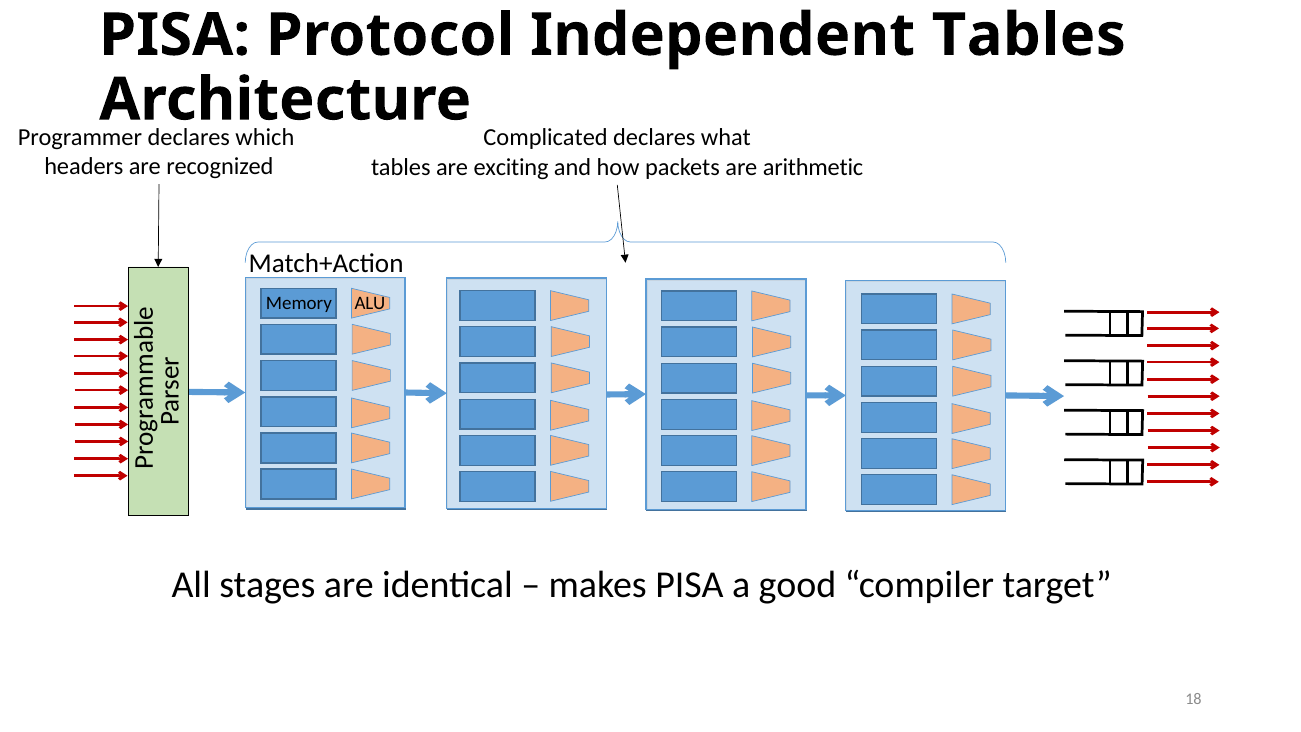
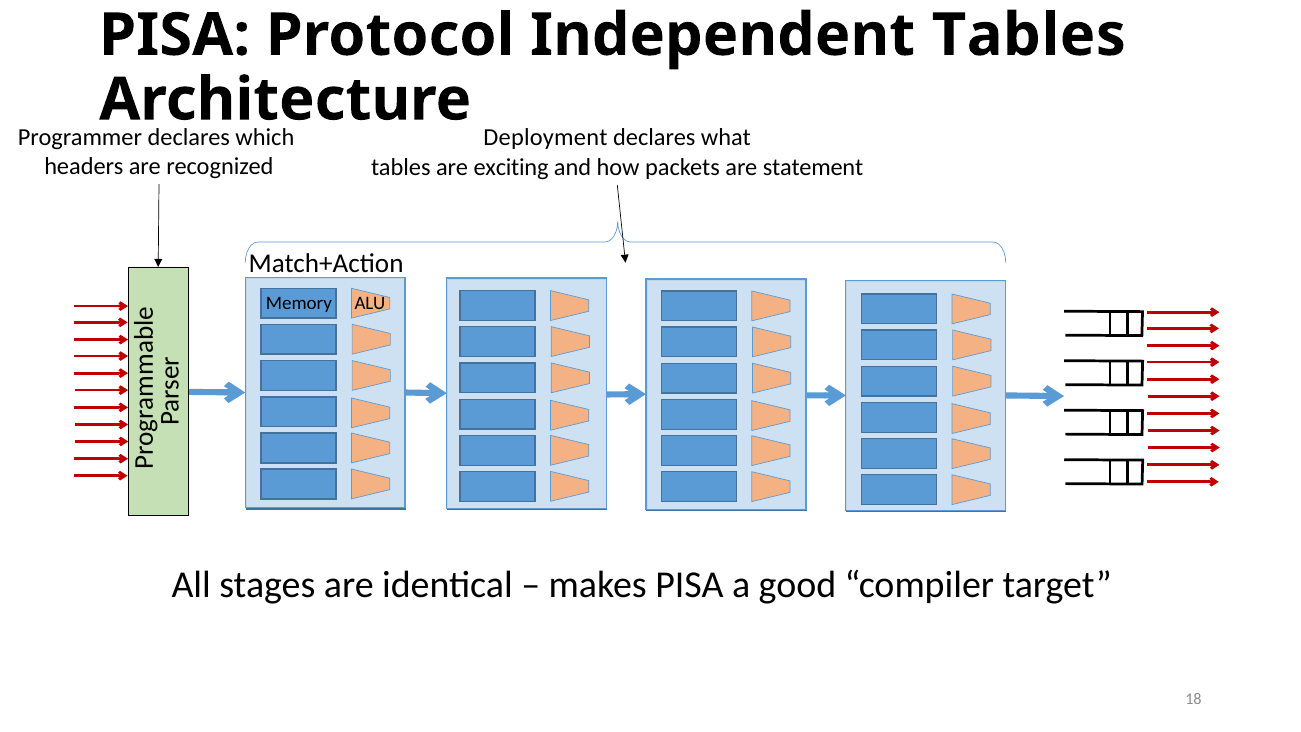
Complicated: Complicated -> Deployment (545, 138)
arithmetic: arithmetic -> statement (813, 167)
